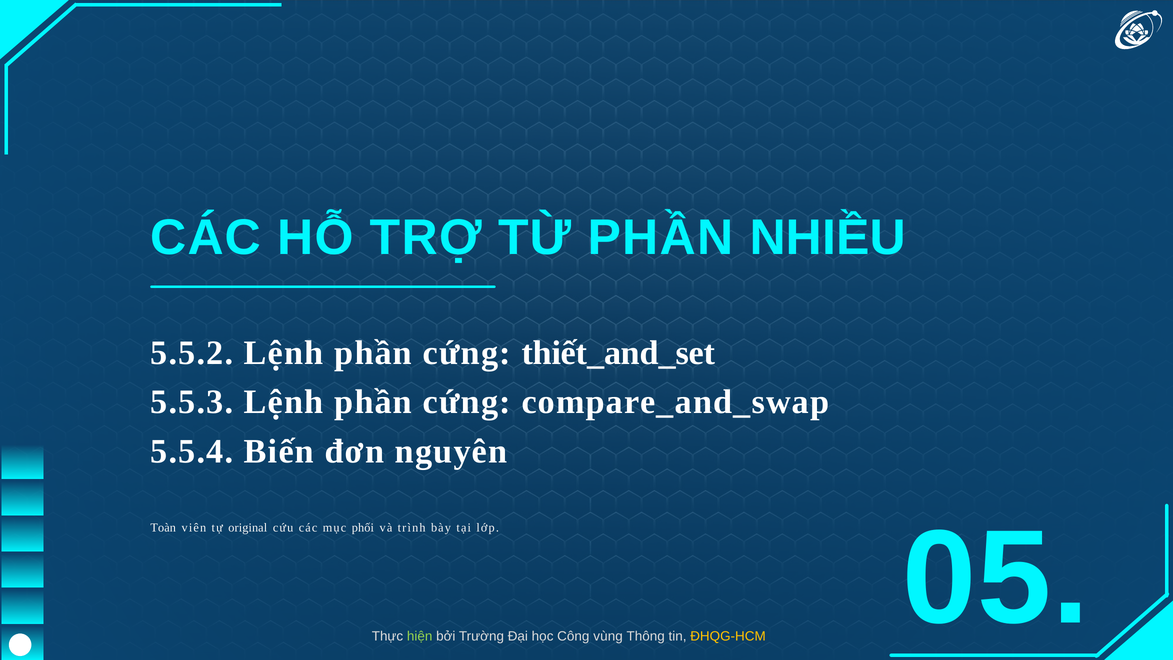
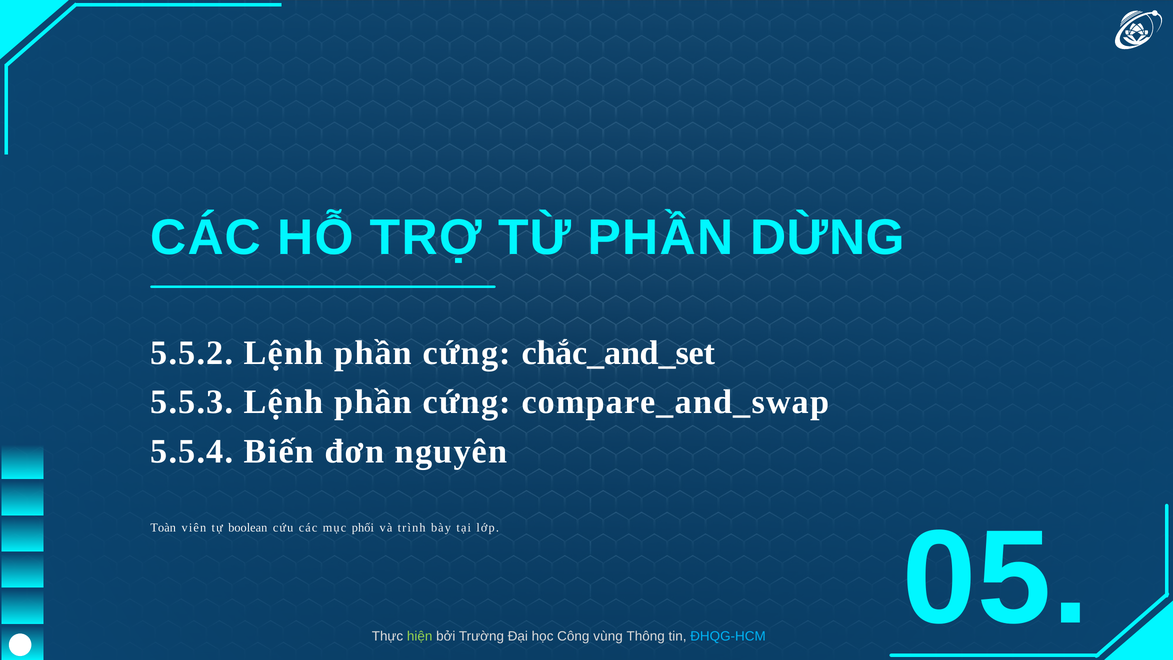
NHIỀU: NHIỀU -> DỪNG (827, 238)
thiết_and_set: thiết_and_set -> chắc_and_set (618, 353)
original: original -> boolean (248, 528)
ĐHQG-HCM colour: yellow -> light blue (728, 636)
